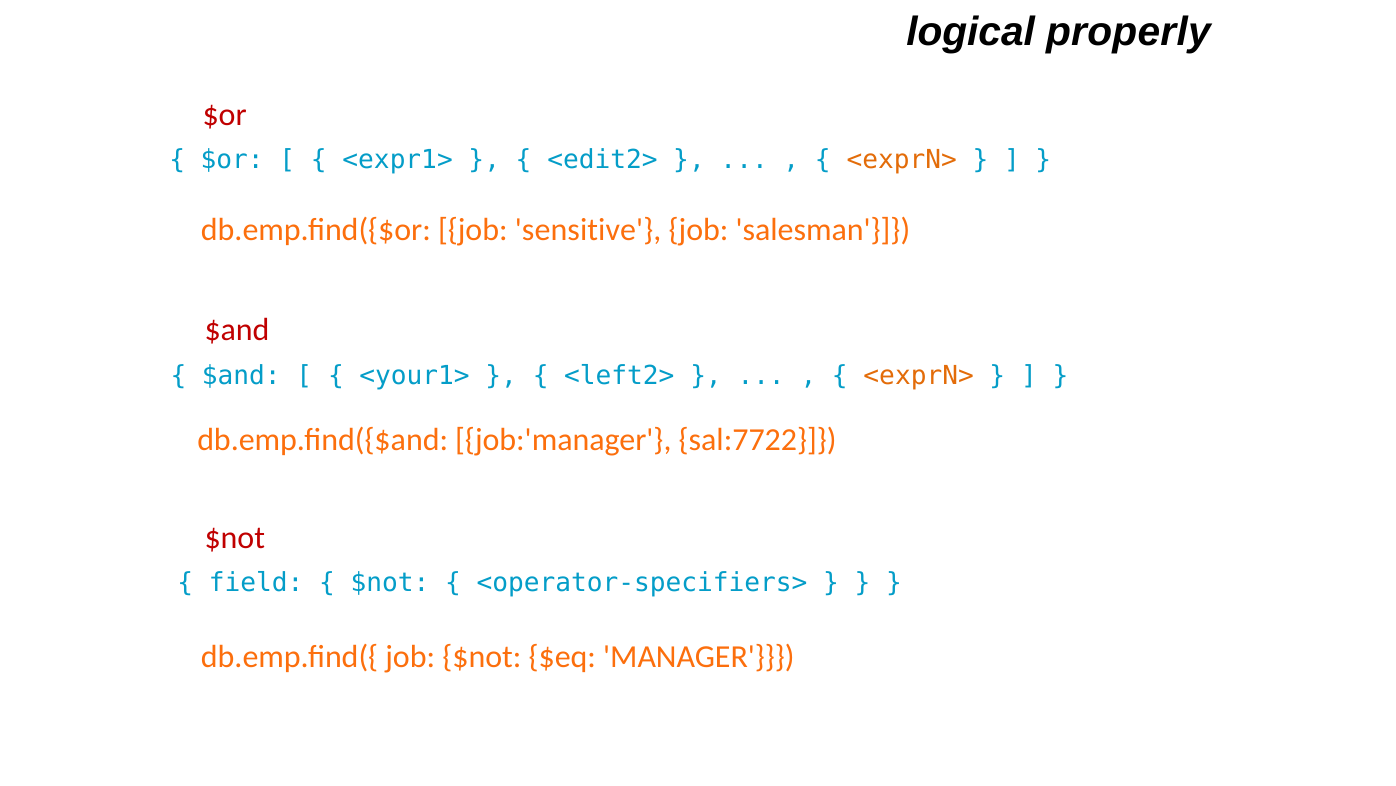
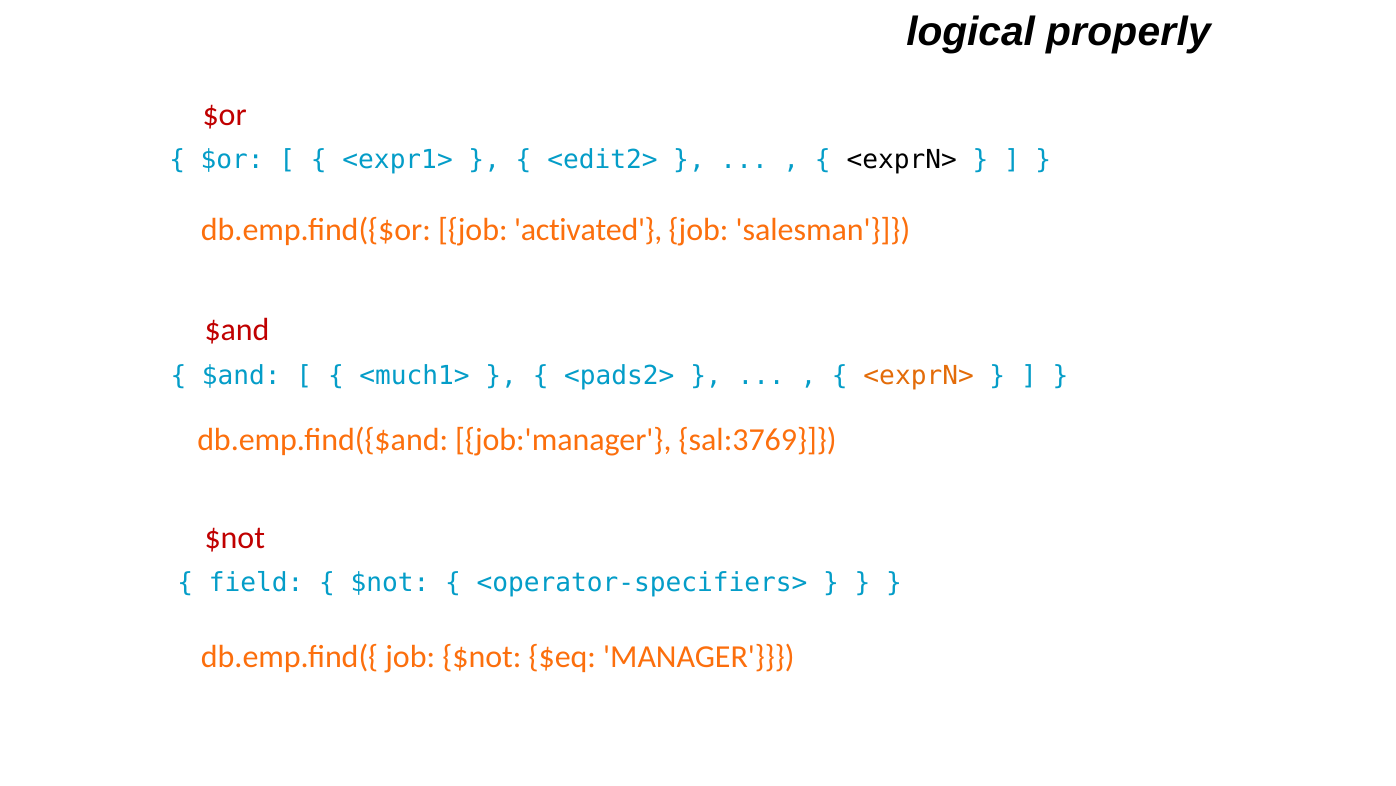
<exprN> colour: orange -> black (902, 160)
sensitive: sensitive -> activated (588, 230)
<your1>: <your1> -> <much1> (415, 375)
<left2>: <left2> -> <pads2> (619, 375)
sal:7722: sal:7722 -> sal:3769 (758, 440)
